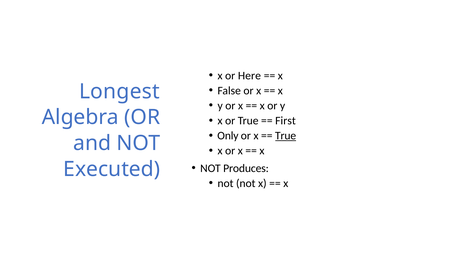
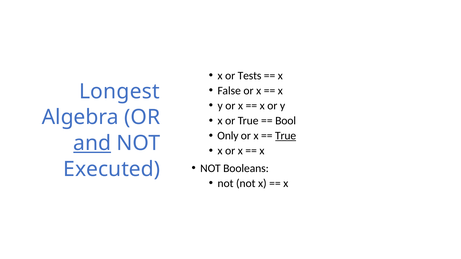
Here: Here -> Tests (250, 76)
First: First -> Bool (286, 121)
and underline: none -> present (92, 143)
Produces: Produces -> Booleans (246, 168)
